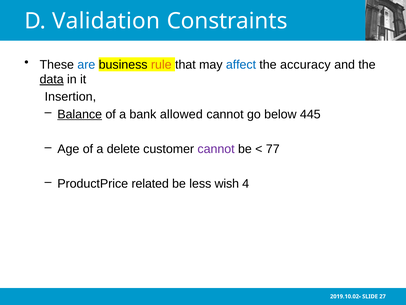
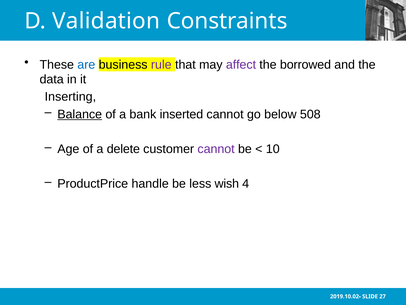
rule colour: orange -> purple (161, 64)
affect colour: blue -> purple (241, 64)
accuracy: accuracy -> borrowed (305, 64)
data underline: present -> none (52, 79)
Insertion: Insertion -> Inserting (70, 97)
allowed: allowed -> inserted (181, 114)
445: 445 -> 508 (310, 114)
77: 77 -> 10 (273, 149)
related: related -> handle (150, 184)
